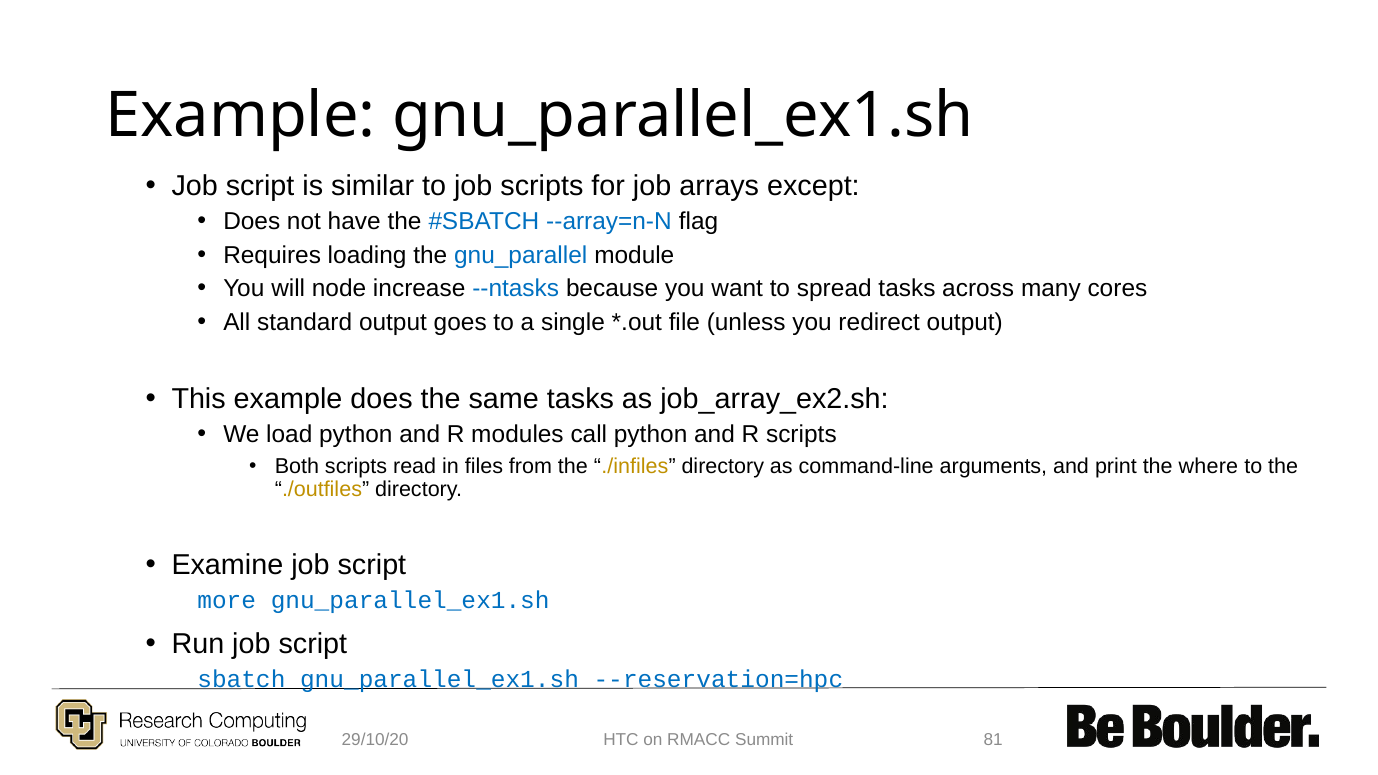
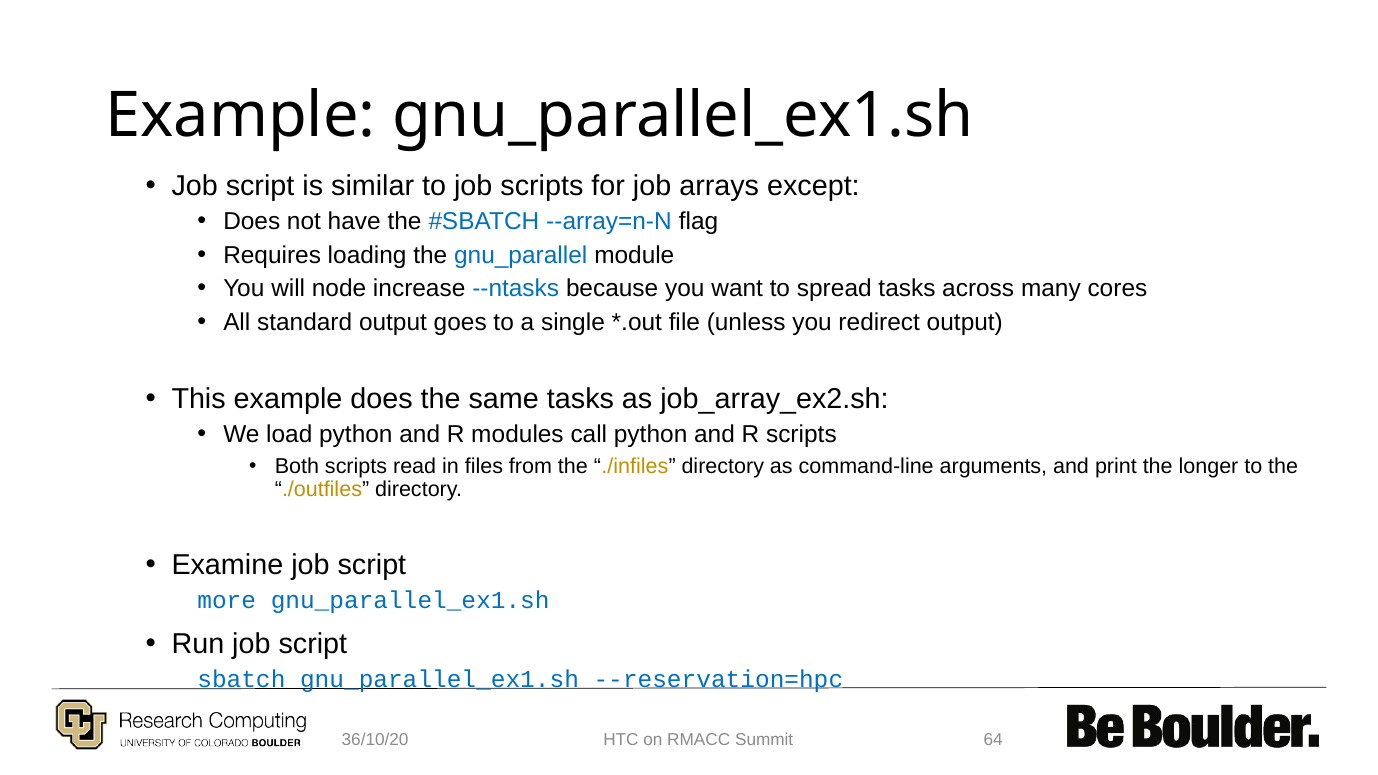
where: where -> longer (1208, 466)
29/10/20: 29/10/20 -> 36/10/20 (375, 740)
81: 81 -> 64 (993, 740)
